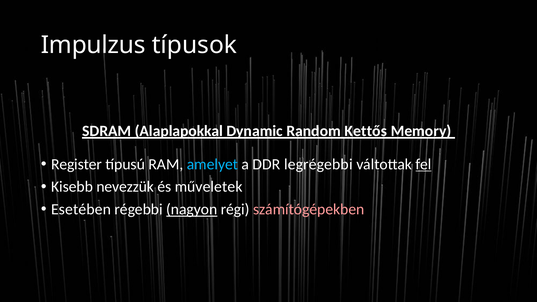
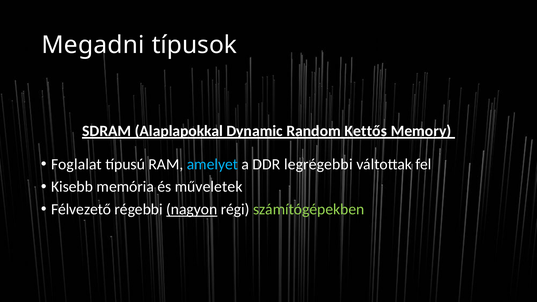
Impulzus: Impulzus -> Megadni (93, 45)
Register: Register -> Foglalat (76, 164)
fel underline: present -> none (424, 164)
nevezzük: nevezzük -> memória (125, 187)
Esetében: Esetében -> Félvezető (81, 209)
számítógépekben colour: pink -> light green (309, 209)
